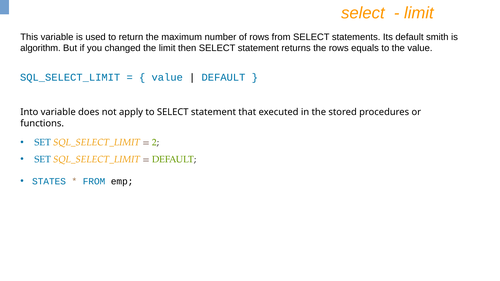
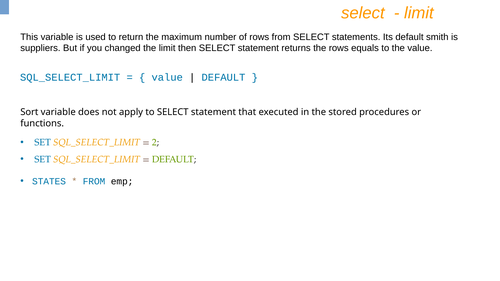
algorithm: algorithm -> suppliers (40, 48)
Into: Into -> Sort (29, 112)
